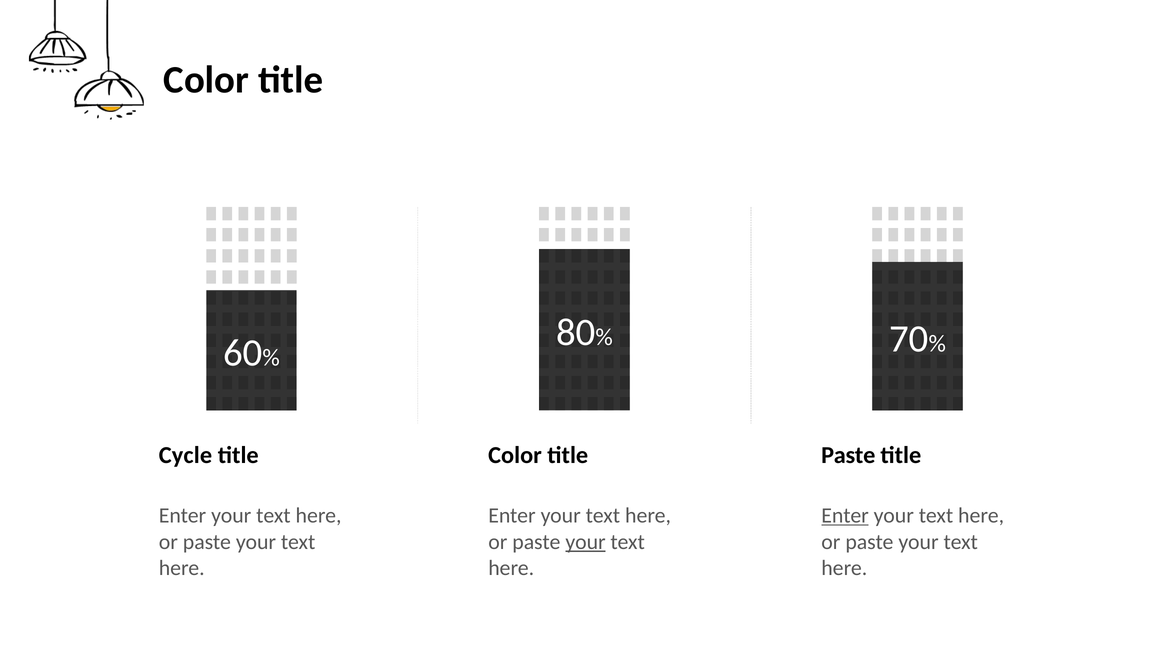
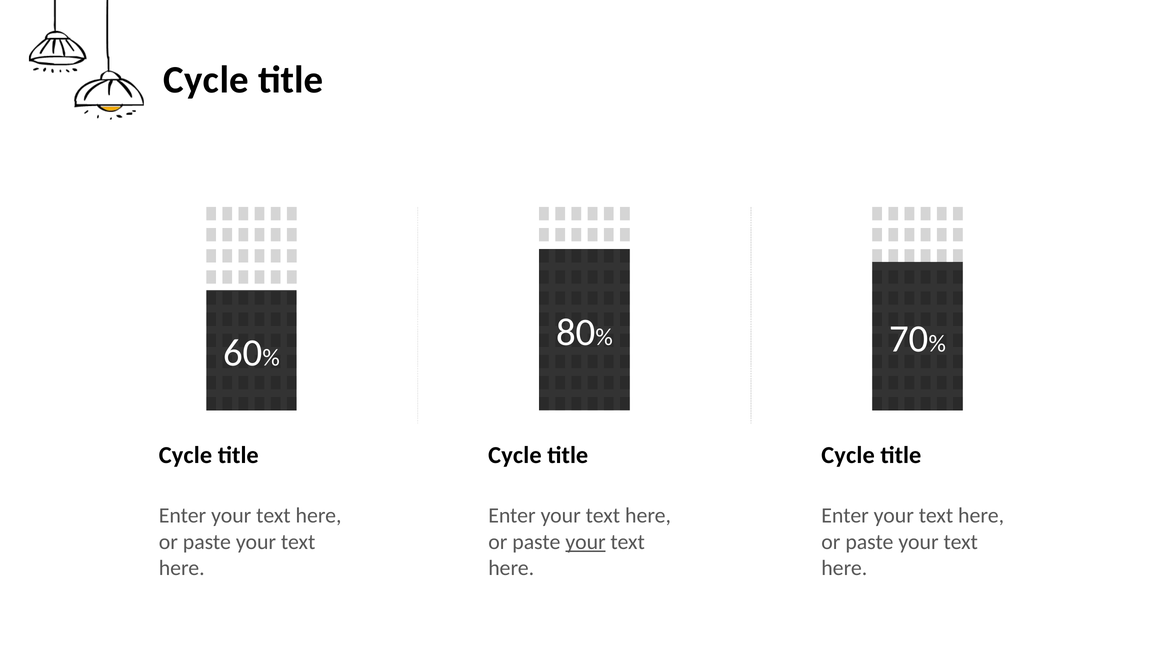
Color: Color -> Cycle (206, 80)
Color: Color -> Cycle (515, 455)
Paste: Paste -> Cycle (848, 455)
Enter underline: present -> none (845, 516)
